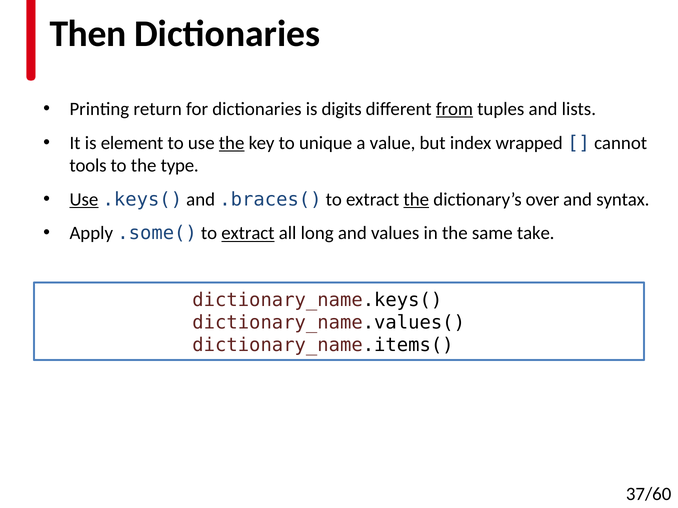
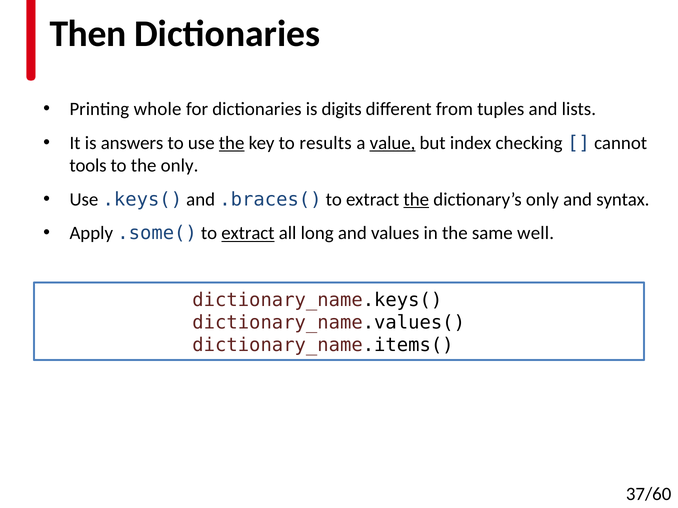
return: return -> whole (158, 109)
from underline: present -> none (454, 109)
element: element -> answers (132, 143)
unique: unique -> results (326, 143)
value underline: none -> present (393, 143)
wrapped: wrapped -> checking (529, 143)
the type: type -> only (180, 166)
Use underline: present -> none (84, 200)
dictionary’s over: over -> only (542, 200)
take: take -> well (536, 233)
